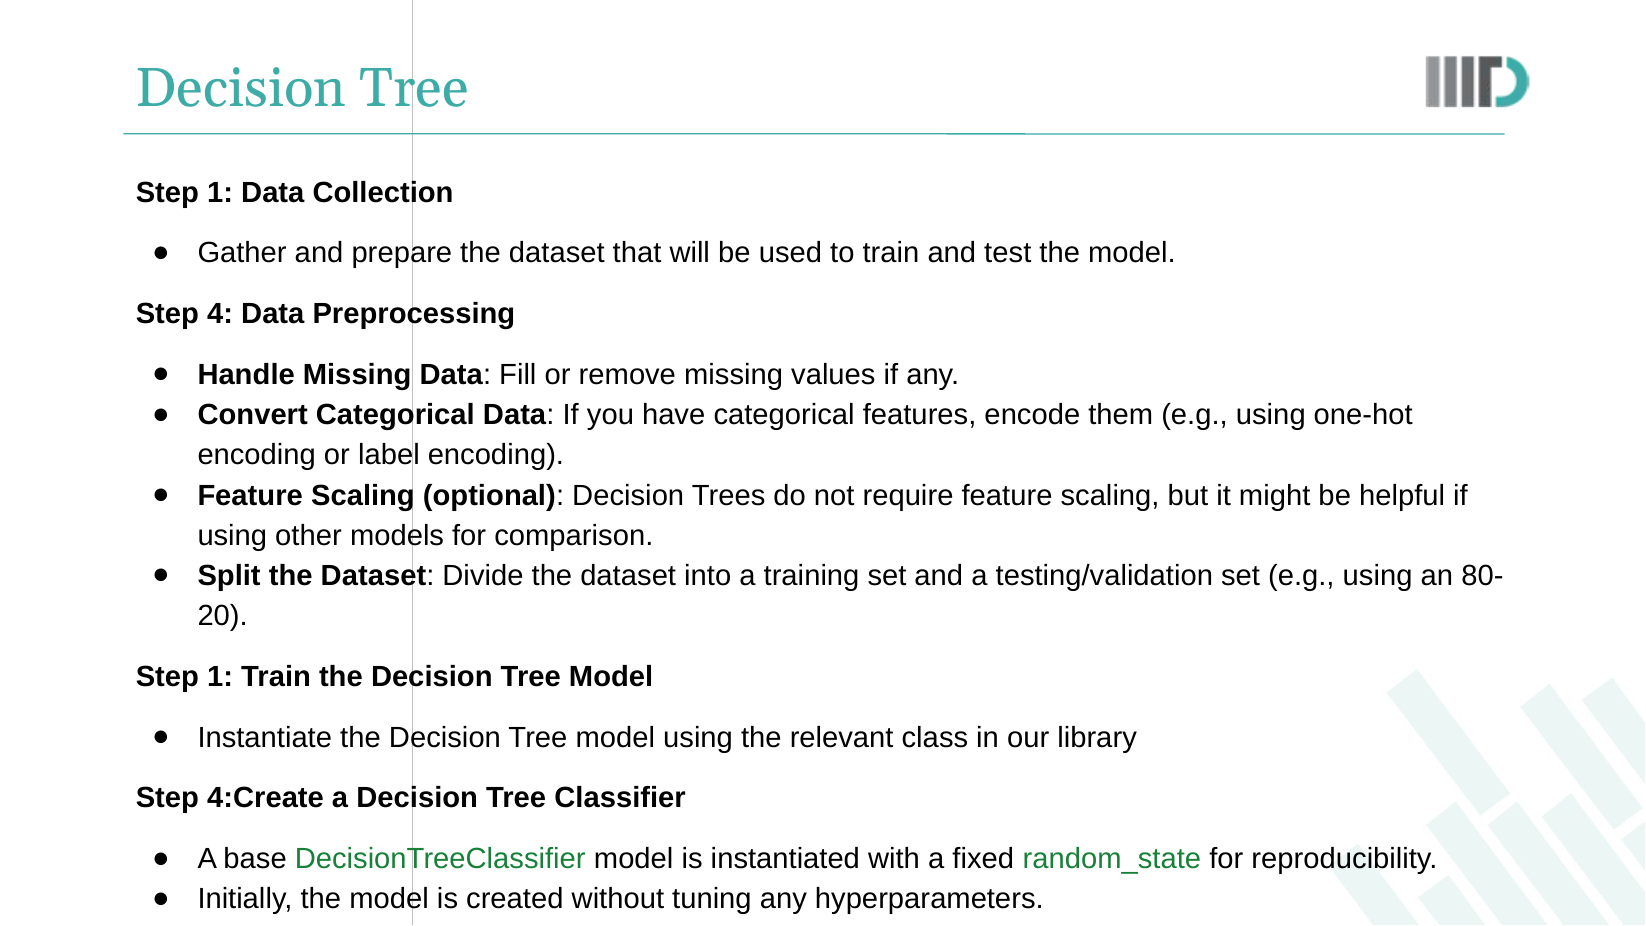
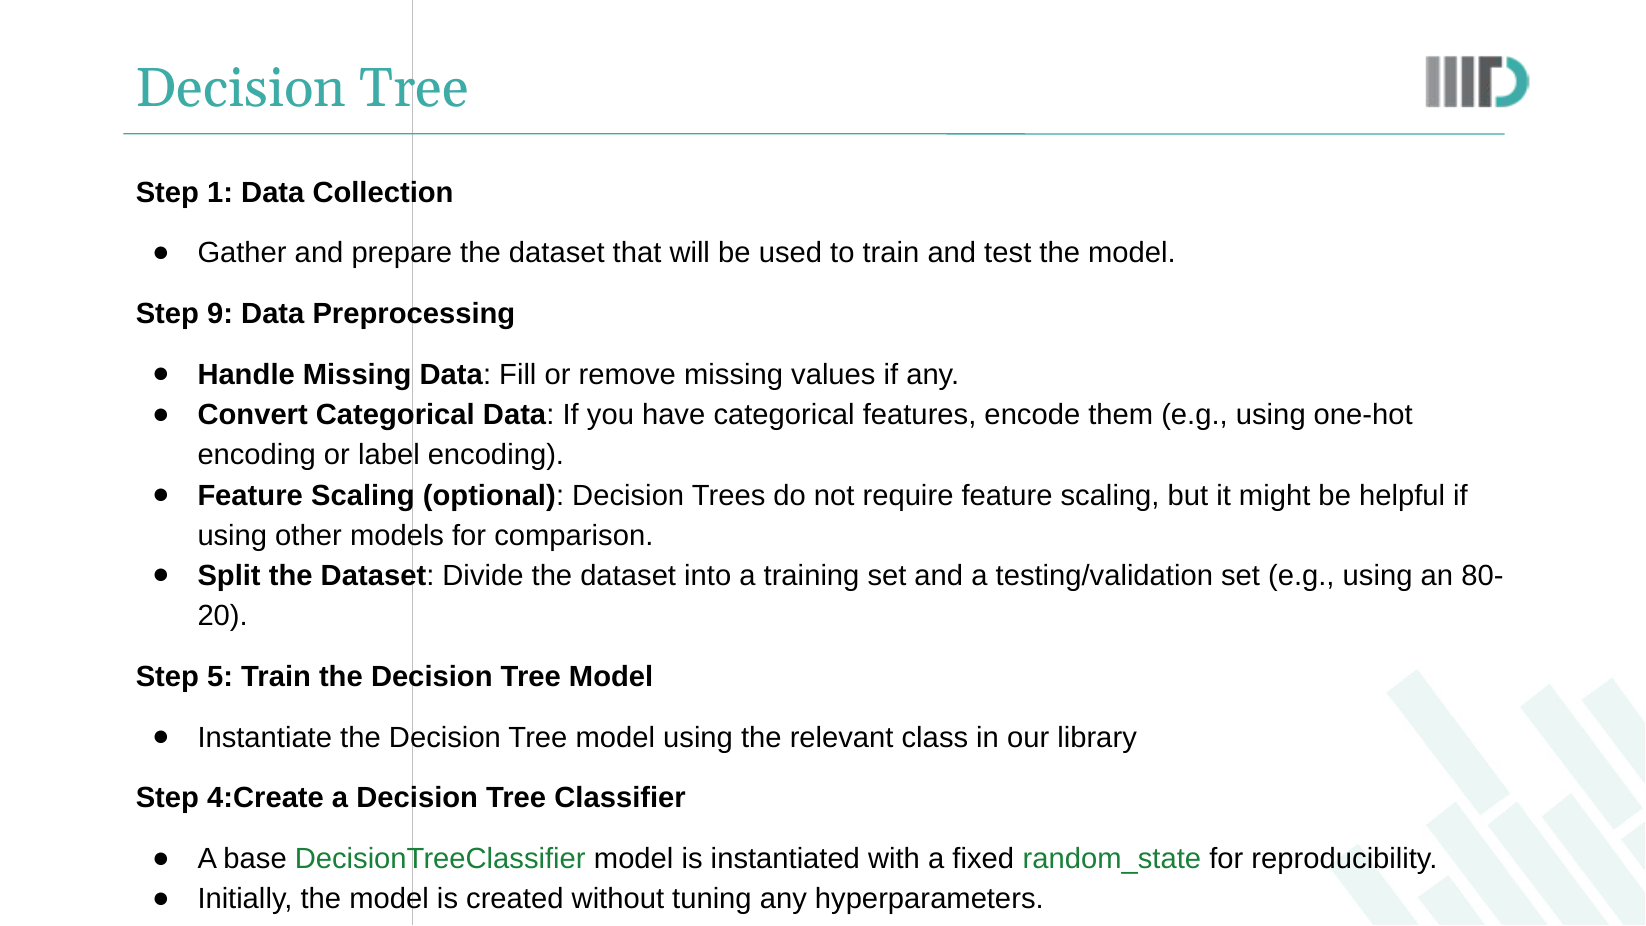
4: 4 -> 9 (220, 314)
1: 1 -> 5 (220, 677)
